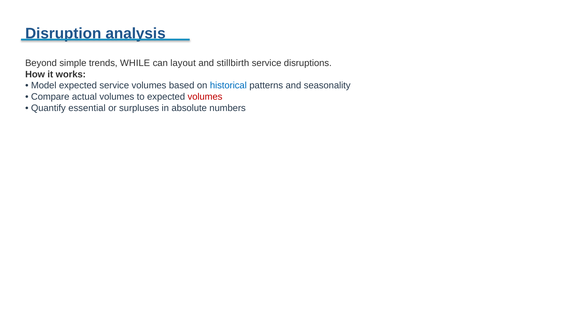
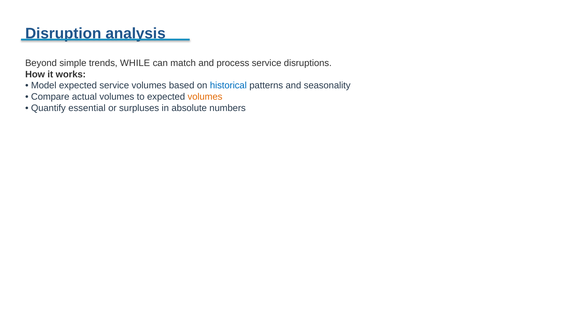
layout: layout -> match (183, 63)
stillbirth: stillbirth -> process (233, 63)
volumes colour: red -> orange (205, 97)
